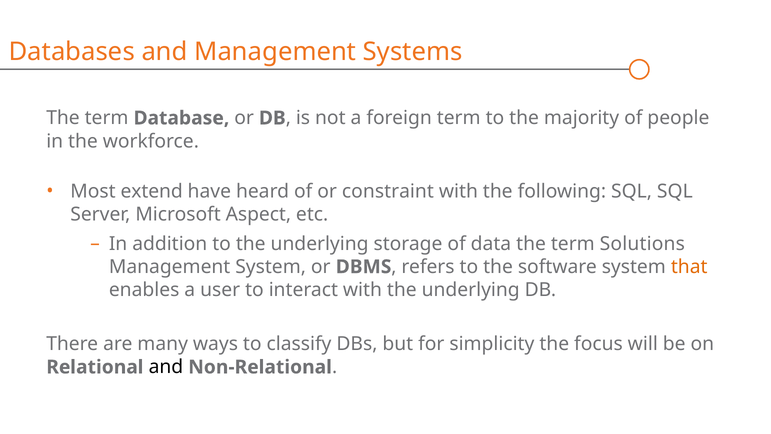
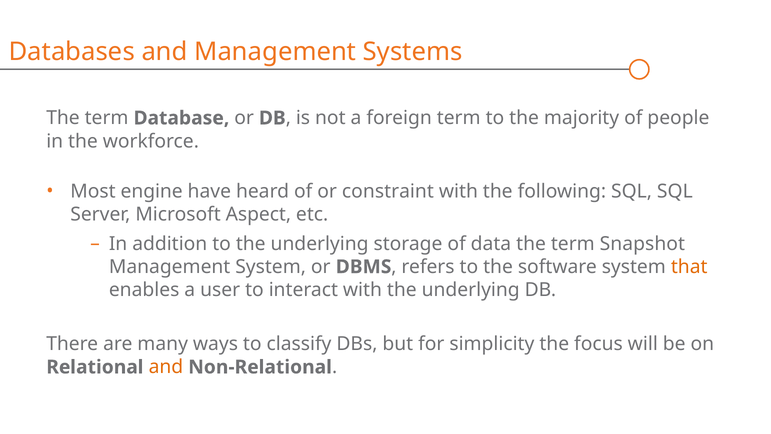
extend: extend -> engine (152, 191)
Solutions: Solutions -> Snapshot (642, 243)
and colour: black -> orange (166, 367)
